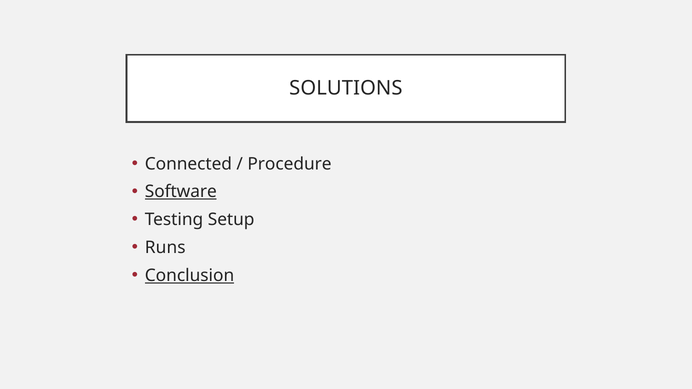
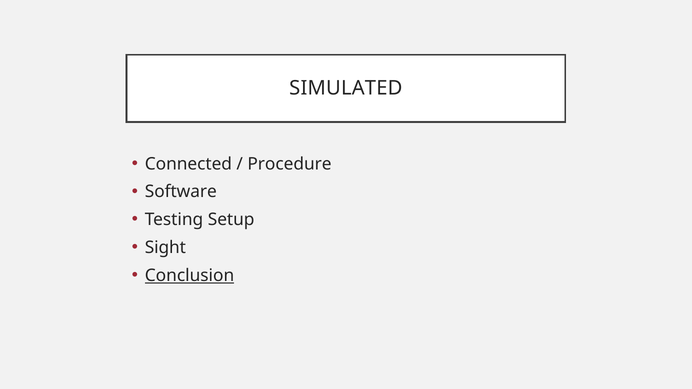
SOLUTIONS: SOLUTIONS -> SIMULATED (346, 88)
Software underline: present -> none (181, 192)
Runs: Runs -> Sight (165, 248)
